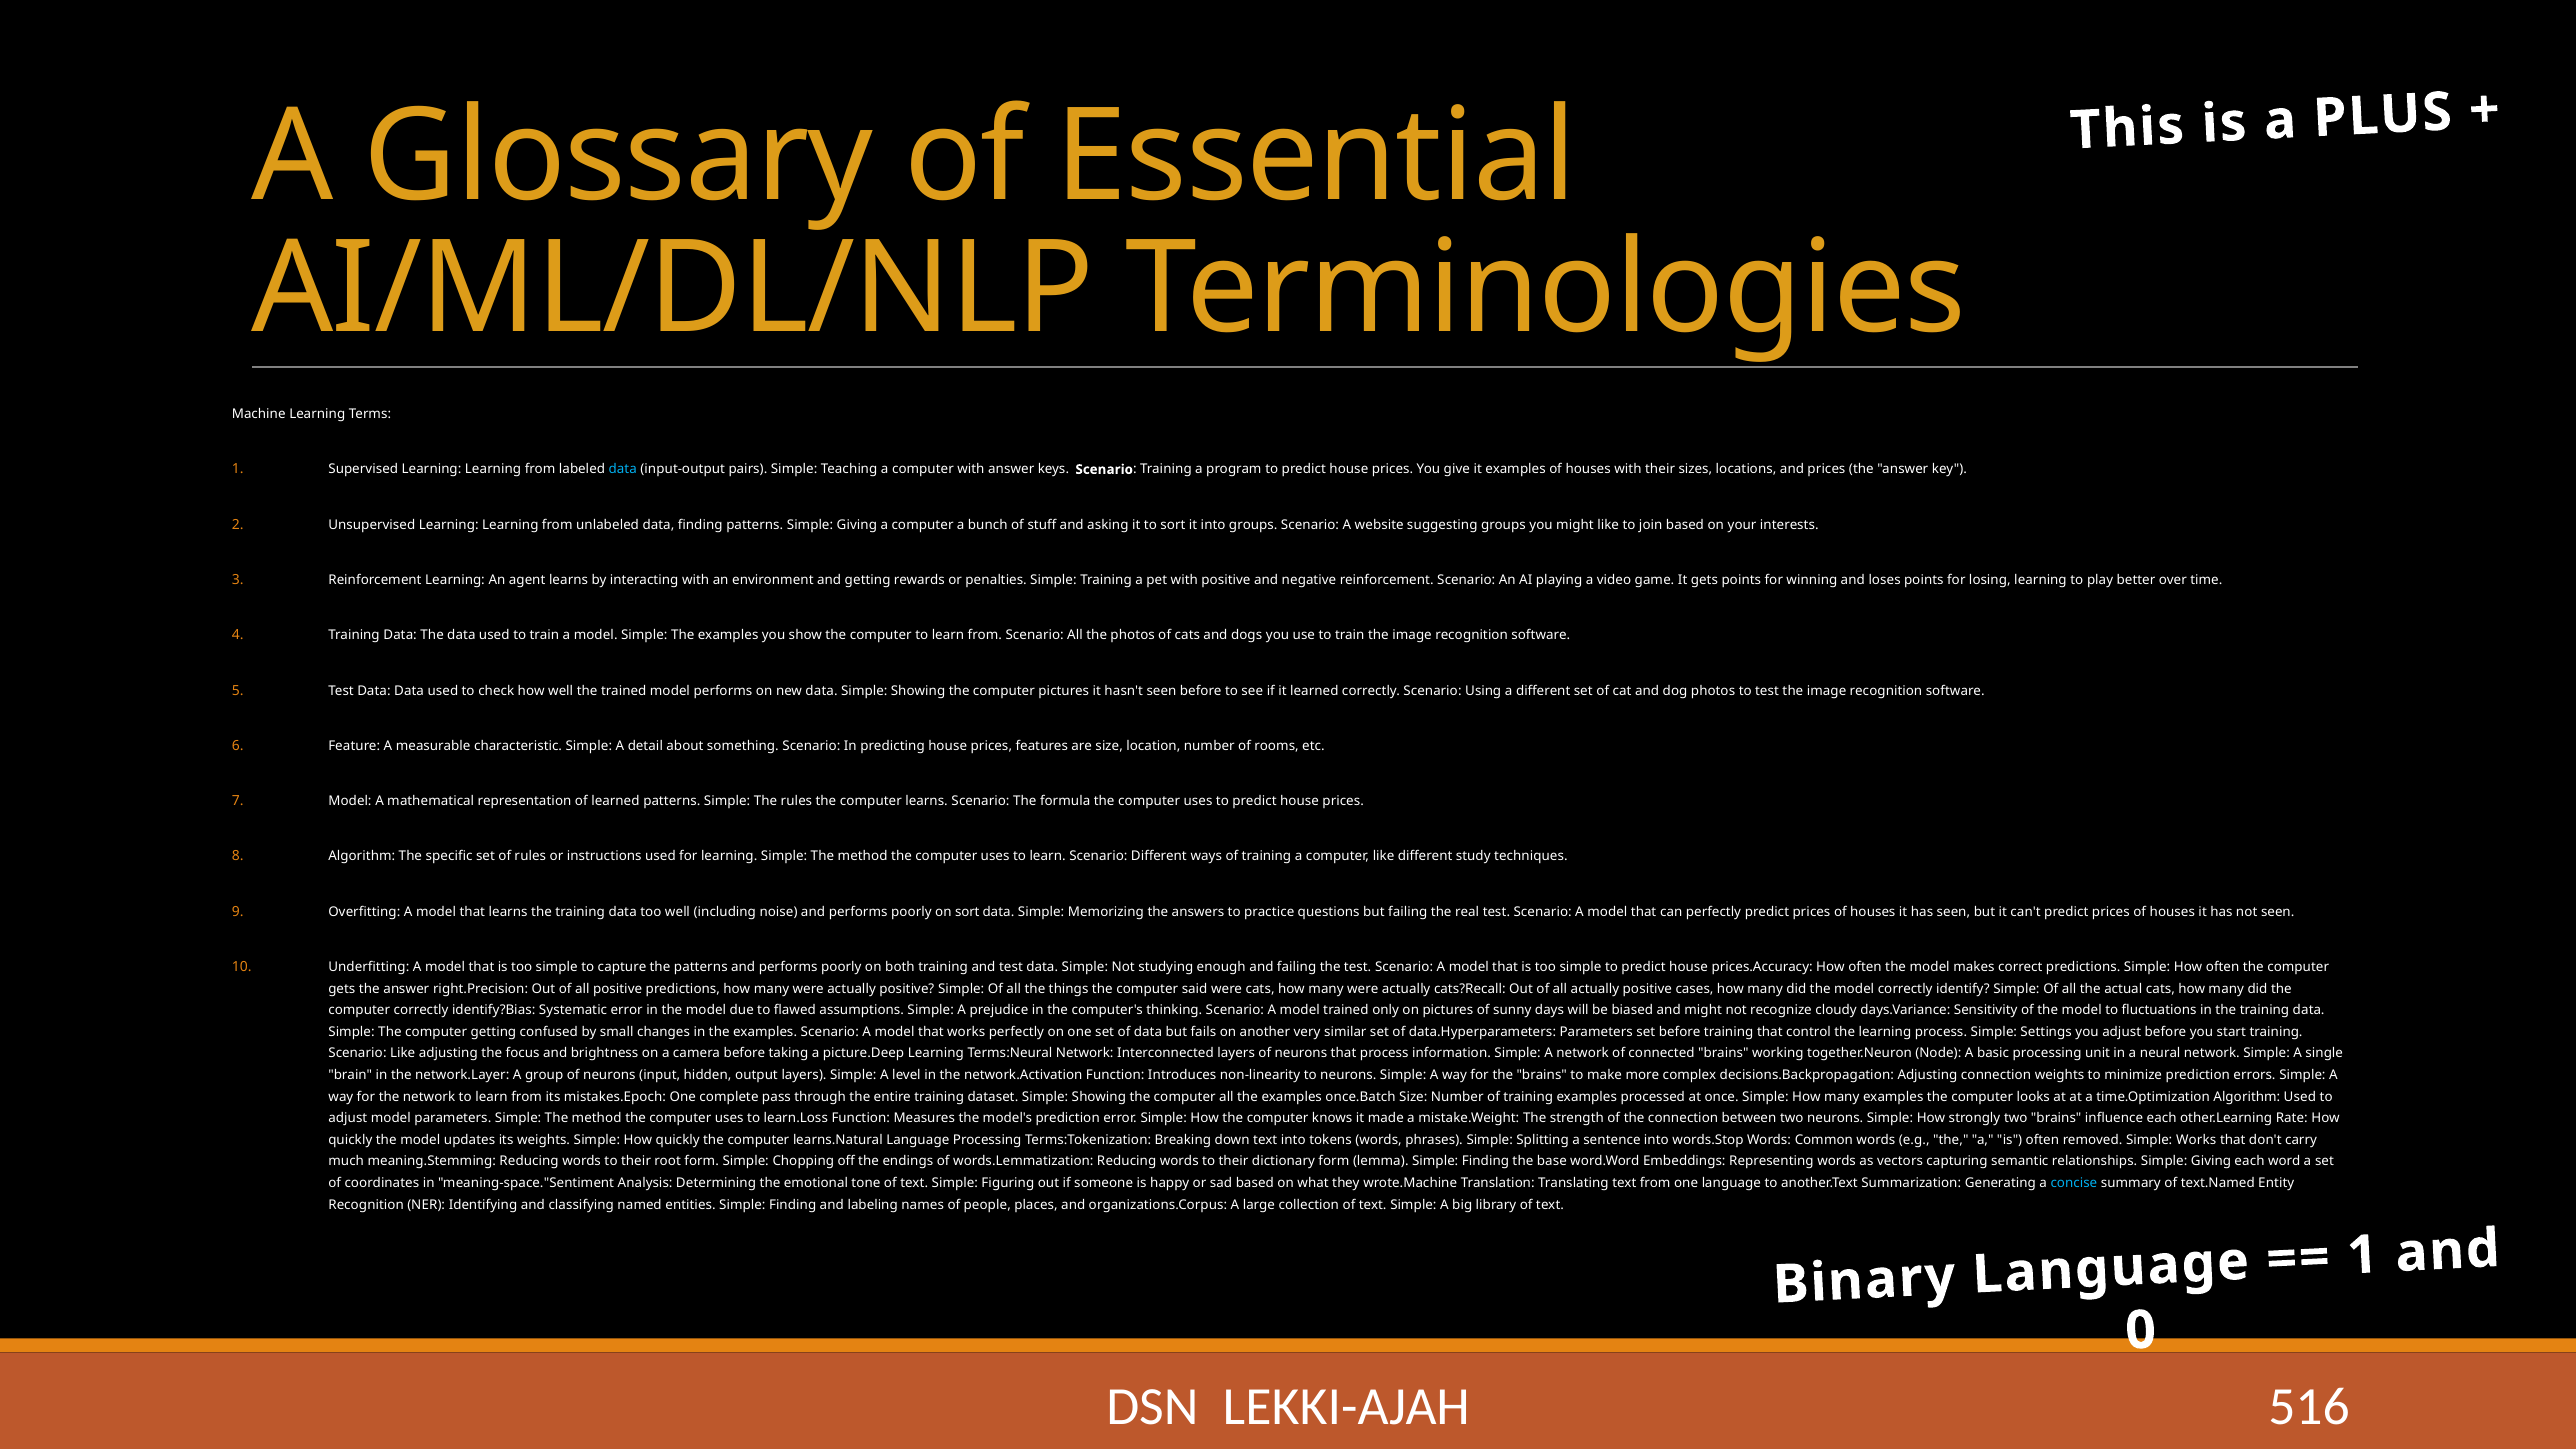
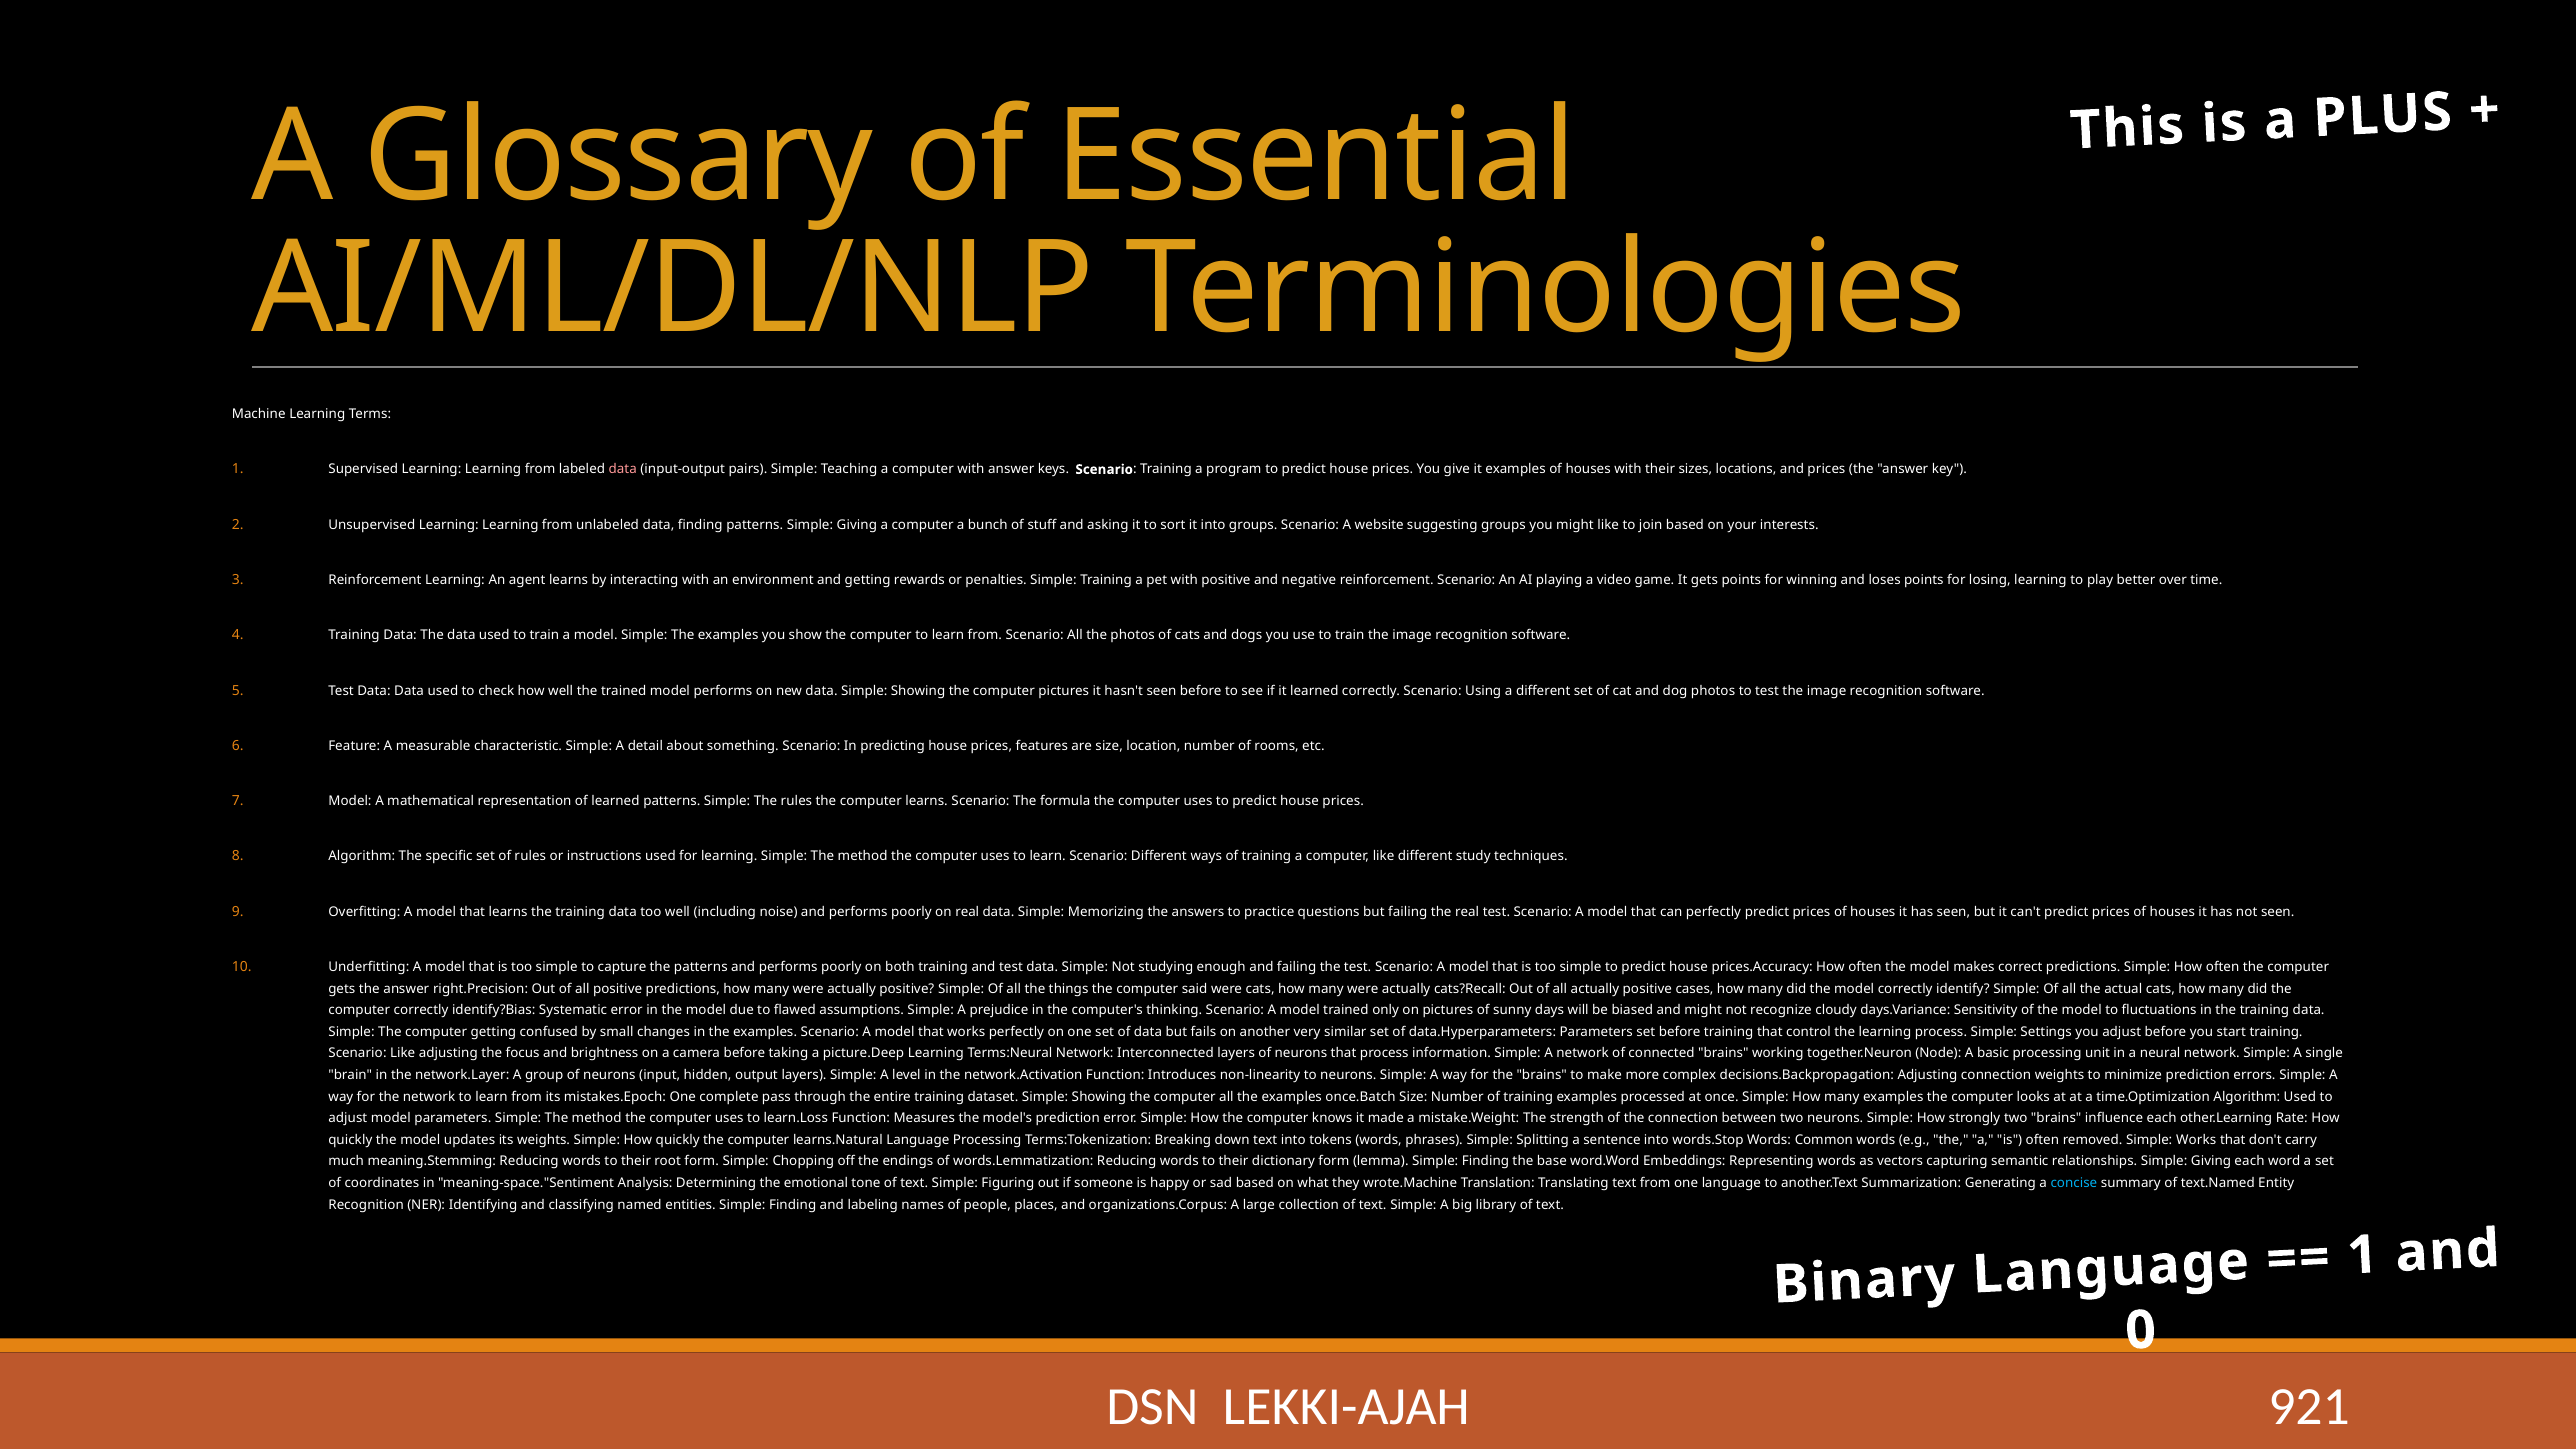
data colour: light blue -> pink (623, 469)
on sort: sort -> real (967, 912)
516: 516 -> 921 (2309, 1406)
